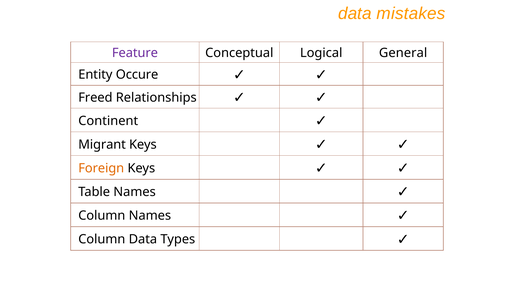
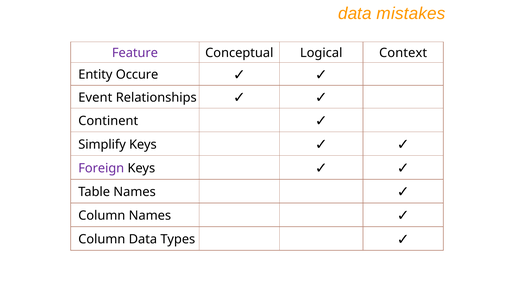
General: General -> Context (403, 53)
Freed: Freed -> Event (95, 98)
Migrant: Migrant -> Simplify (102, 145)
Foreign colour: orange -> purple (101, 168)
